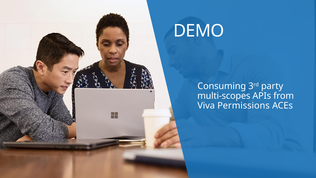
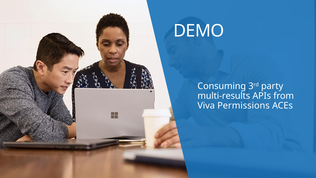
multi-scopes: multi-scopes -> multi-results (224, 96)
